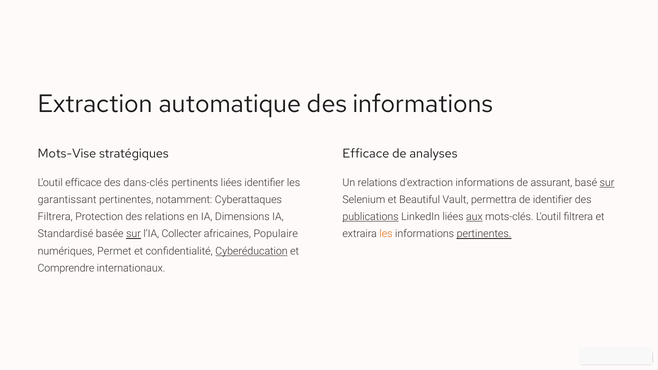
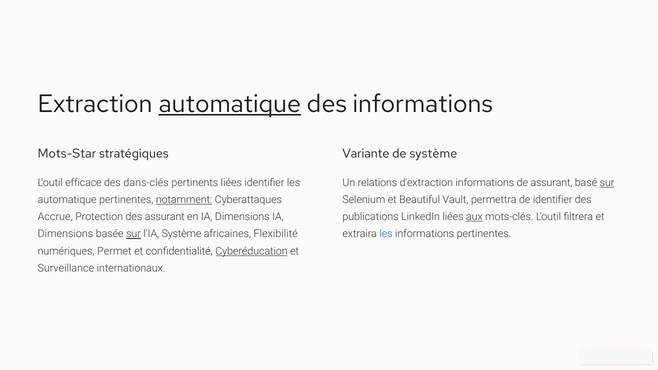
automatique underline: none -> present (230, 104)
Mots-Vise: Mots-Vise -> Mots-Star (67, 154)
Efficace: Efficace -> Variante (366, 154)
de analyses: analyses -> système (433, 154)
garantissant: garantissant -> automatique (67, 200)
notamment underline: none -> present (184, 200)
Filtrera: Filtrera -> Accrue (55, 217)
des relations: relations -> assurant (165, 217)
publications underline: present -> none (371, 217)
Standardisé: Standardisé -> Dimensions (65, 234)
l’IA Collecter: Collecter -> Système (182, 234)
Populaire: Populaire -> Flexibilité (276, 234)
les colour: orange -> blue (386, 234)
pertinentes underline: present -> none (484, 234)
Comprendre: Comprendre -> Surveillance (66, 268)
